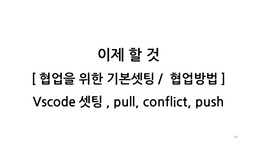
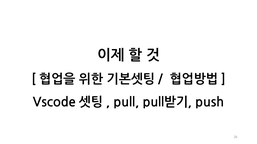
conflict: conflict -> pull받기 (167, 103)
